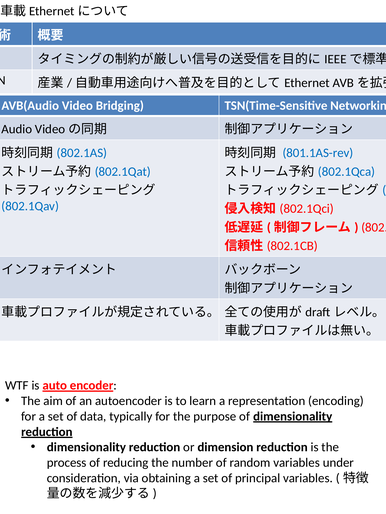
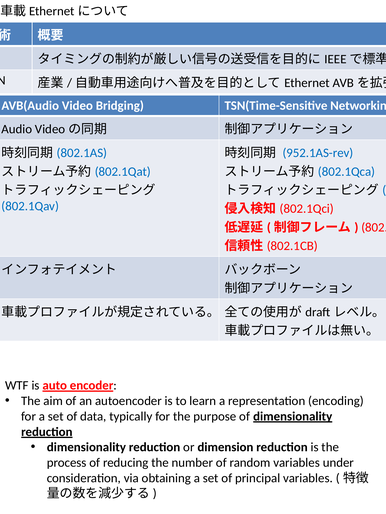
801.1AS-rev: 801.1AS-rev -> 952.1AS-rev (318, 153)
